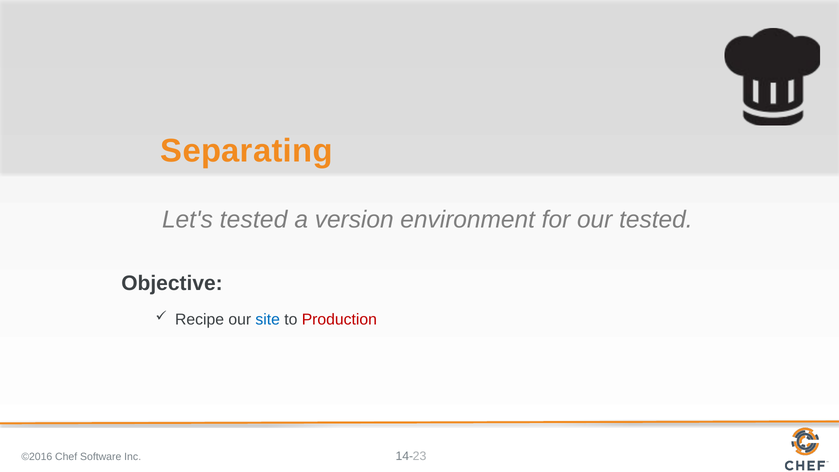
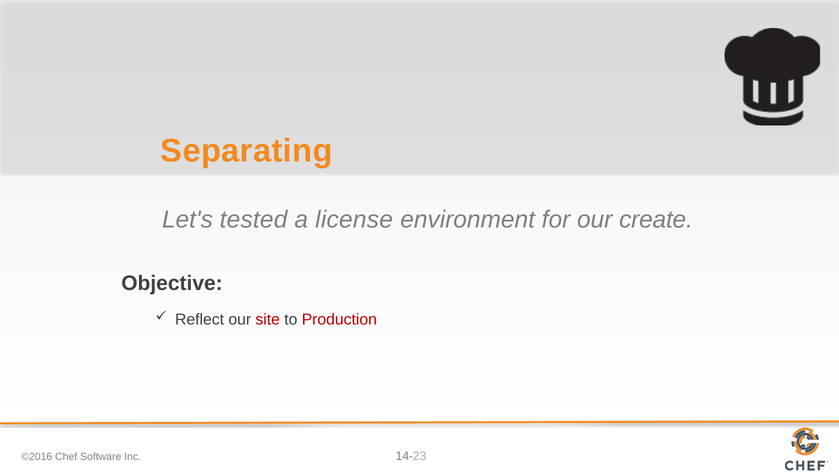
version: version -> license (354, 220)
our tested: tested -> create (656, 220)
Recipe: Recipe -> Reflect (200, 320)
site colour: blue -> red (268, 320)
